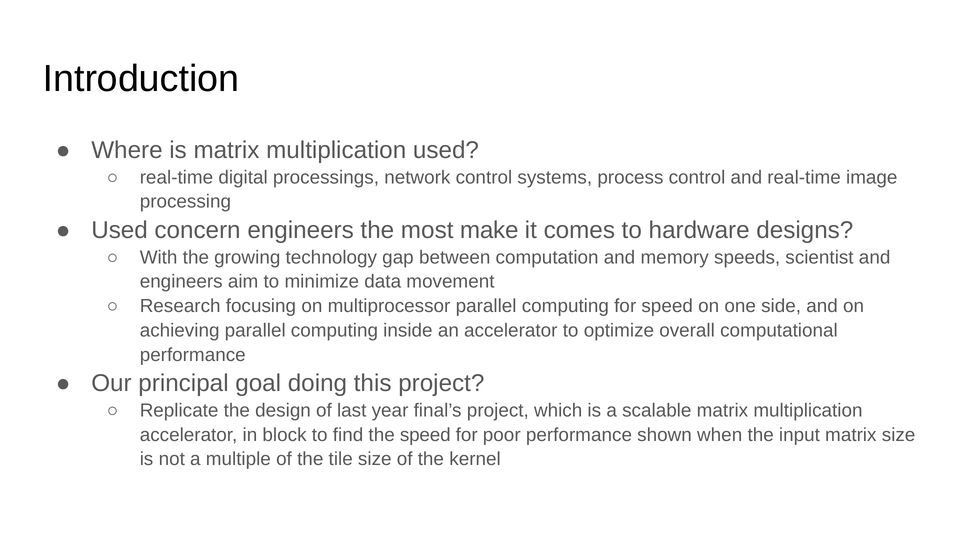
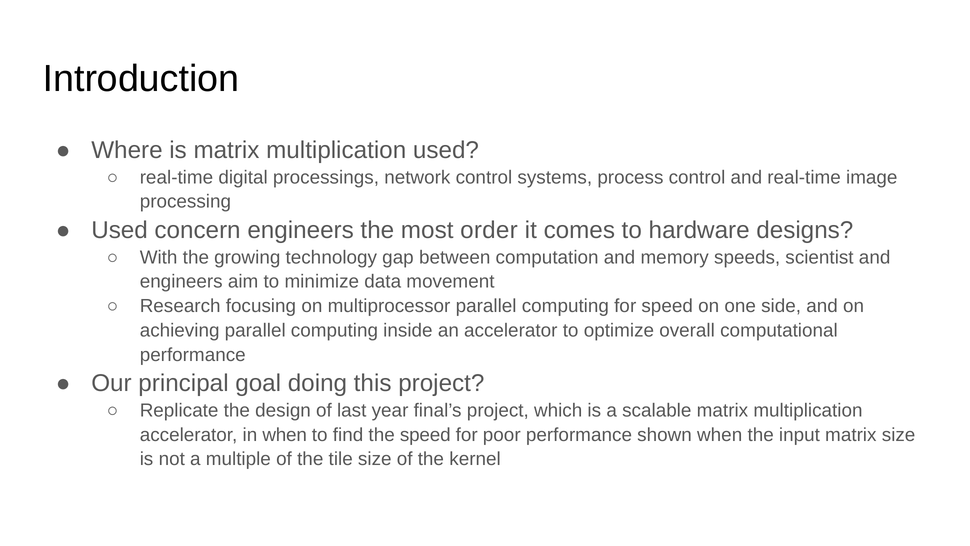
make: make -> order (489, 230)
in block: block -> when (285, 435)
